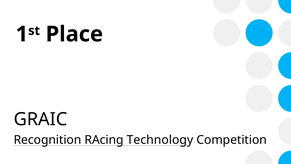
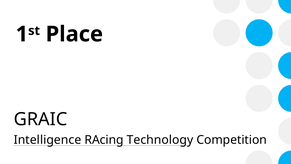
Recognition: Recognition -> Intelligence (47, 140)
